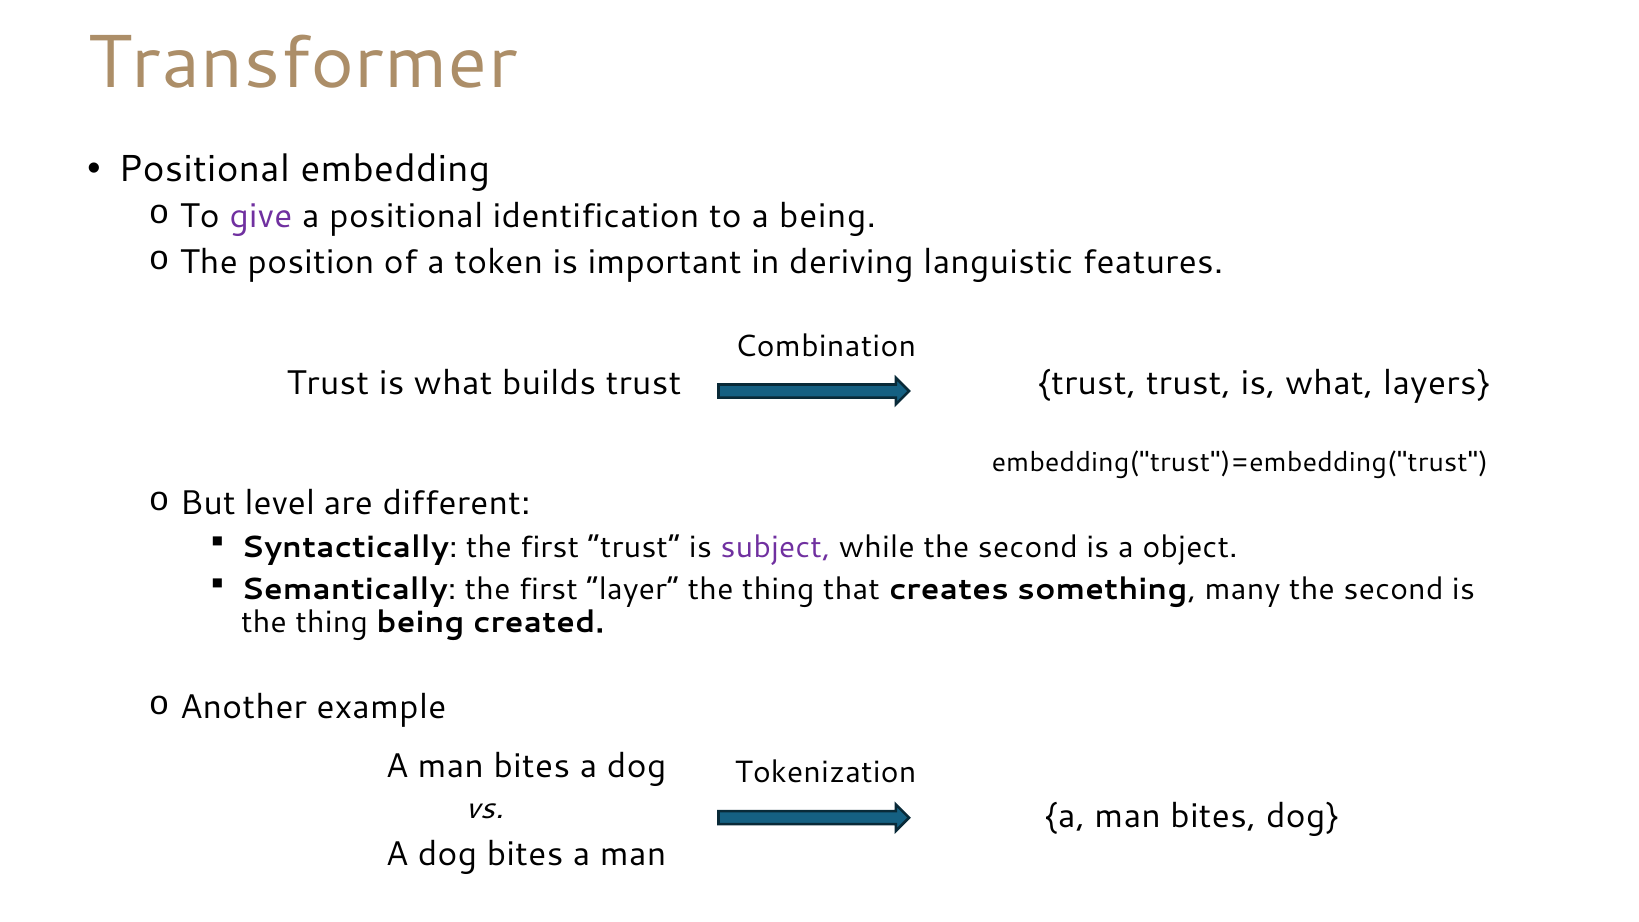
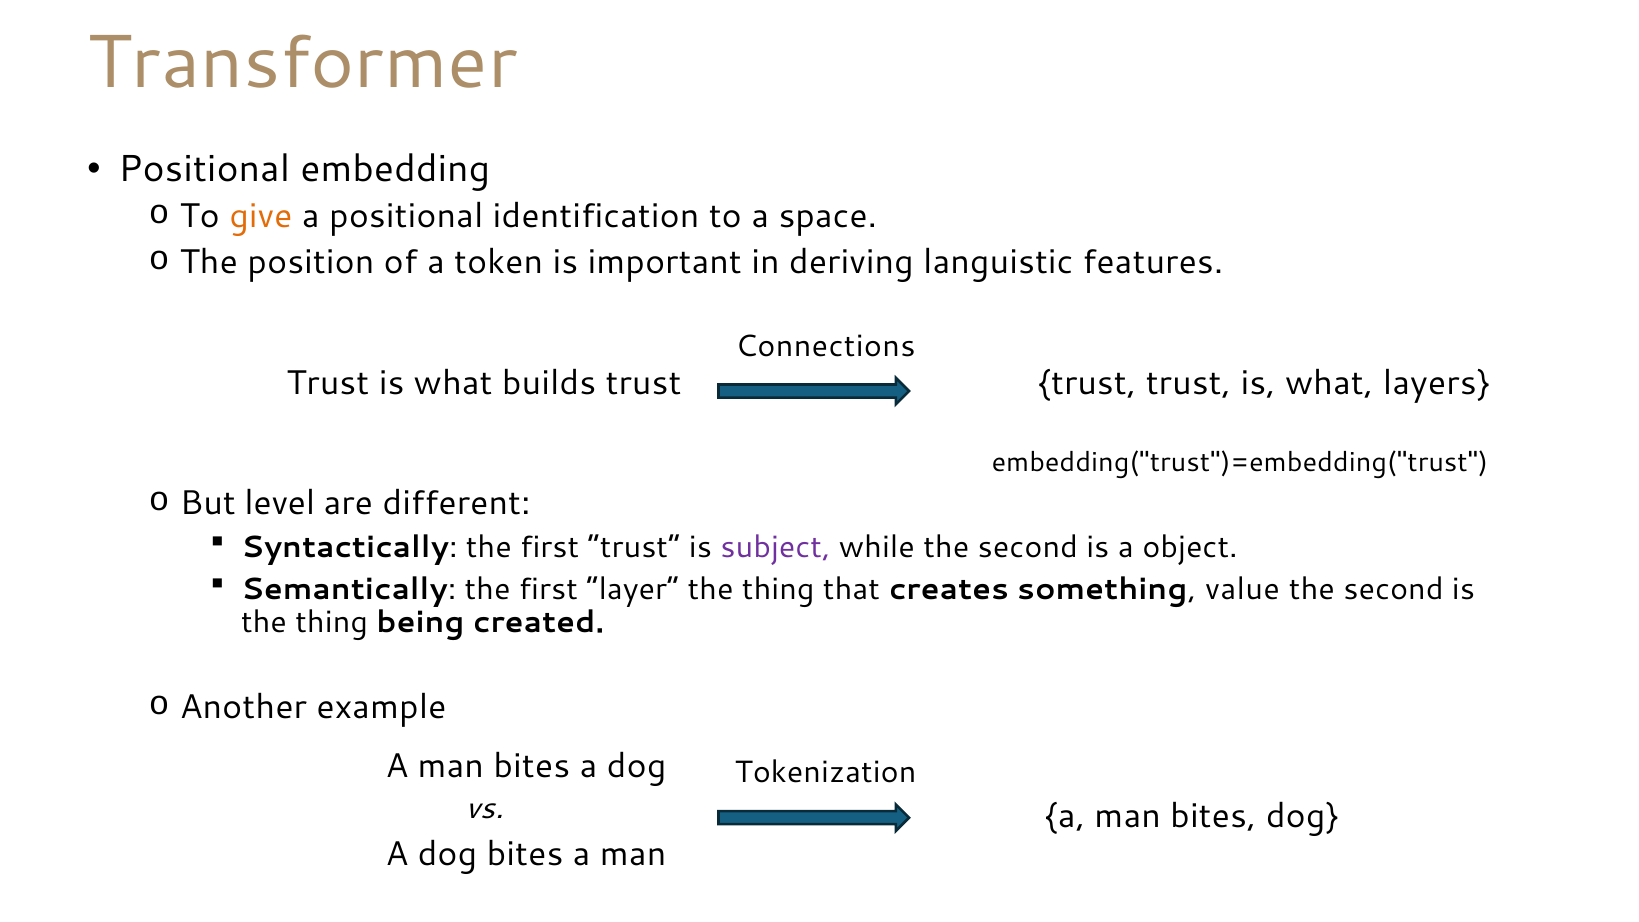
give colour: purple -> orange (261, 217)
a being: being -> space (828, 217)
Combination: Combination -> Connections (825, 346)
many: many -> value (1242, 589)
